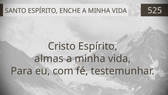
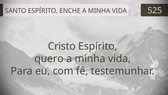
almas: almas -> quero (49, 58)
